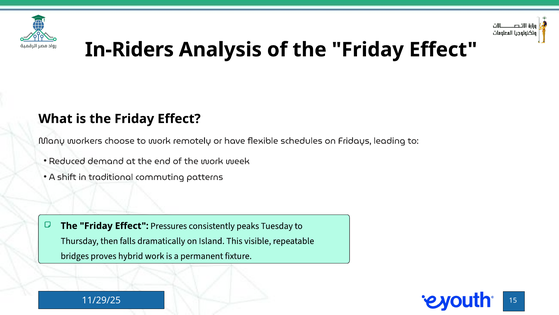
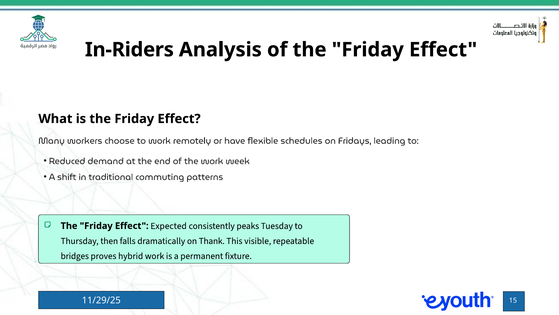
Pressures: Pressures -> Expected (169, 226)
Island: Island -> Thank (212, 241)
